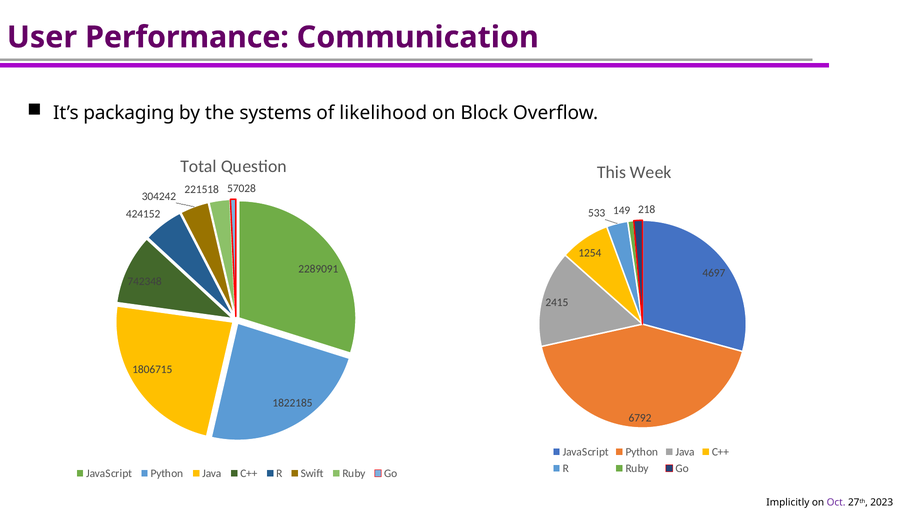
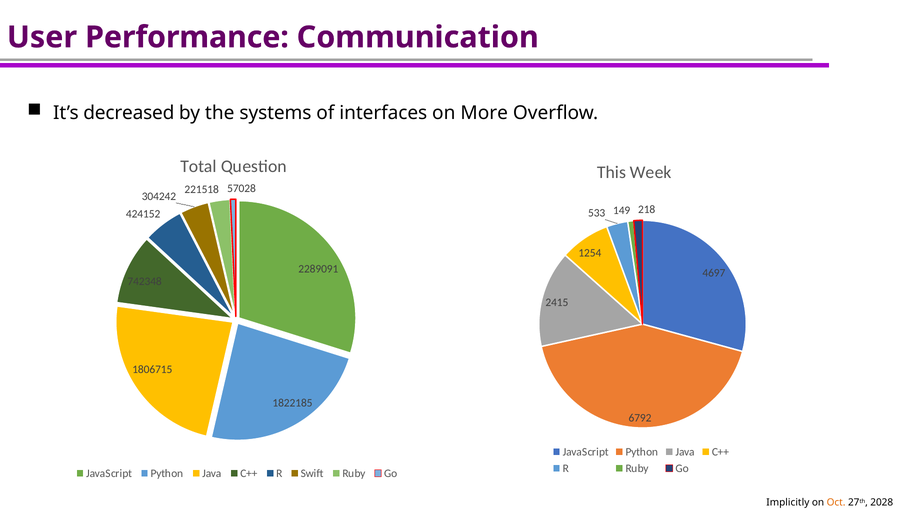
packaging: packaging -> decreased (129, 113)
likelihood: likelihood -> interfaces (383, 113)
Block: Block -> More (484, 113)
Oct colour: purple -> orange (836, 502)
2023: 2023 -> 2028 (882, 502)
